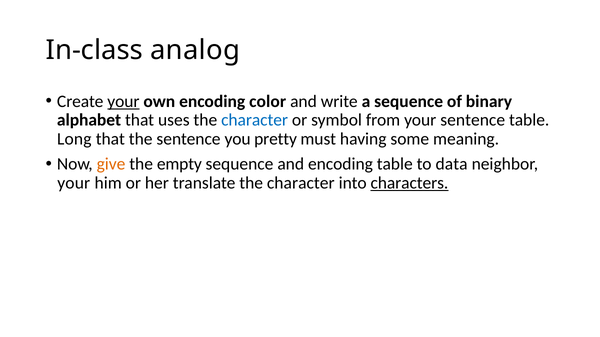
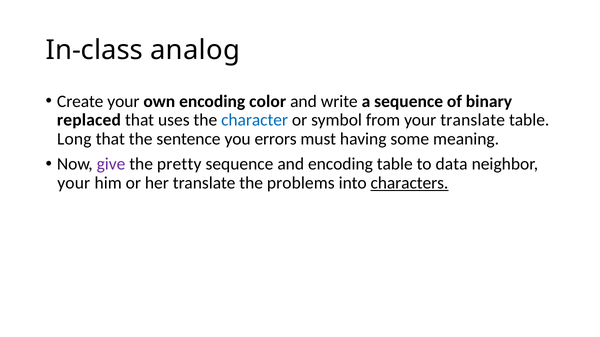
your underline: present -> none (123, 101)
alphabet: alphabet -> replaced (89, 120)
your sentence: sentence -> translate (473, 120)
pretty: pretty -> errors (276, 139)
give colour: orange -> purple (111, 164)
empty: empty -> pretty (179, 164)
translate the character: character -> problems (301, 183)
